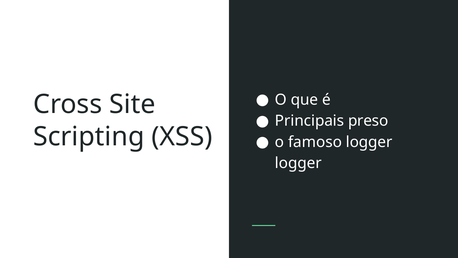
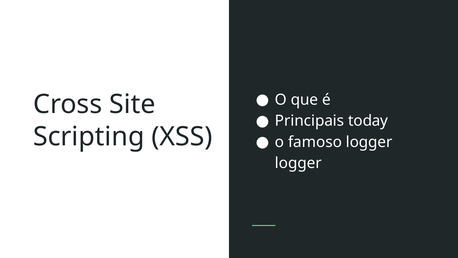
preso: preso -> today (368, 121)
